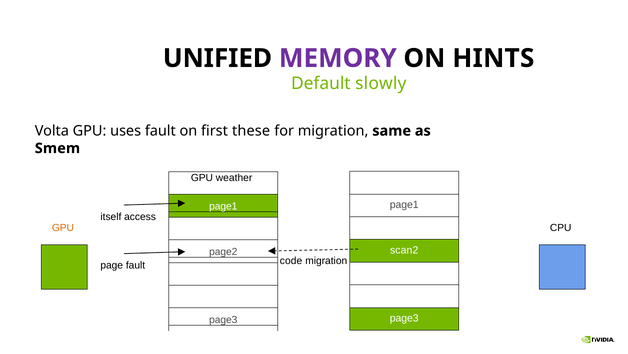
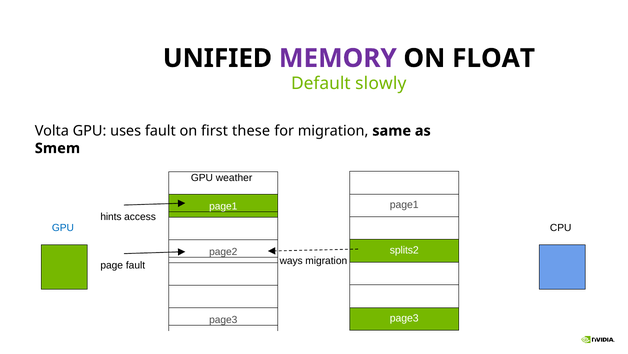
HINTS: HINTS -> FLOAT (493, 58)
itself: itself -> hints (111, 216)
GPU colour: orange -> blue (63, 227)
scan2: scan2 -> splits2 (404, 250)
code: code -> ways (291, 260)
